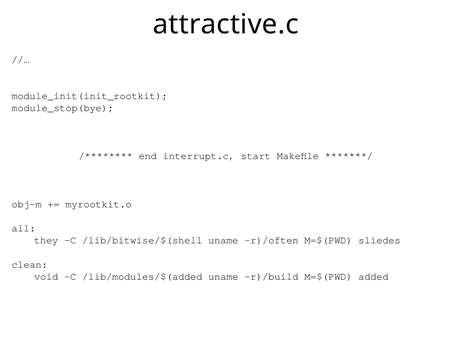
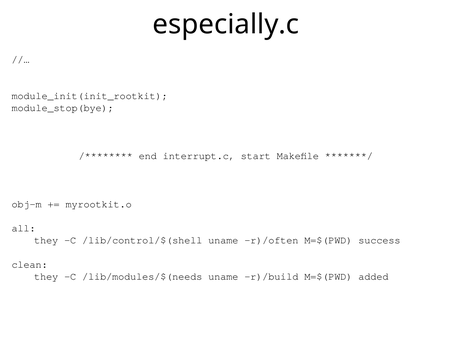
attractive.c: attractive.c -> especially.c (226, 24)
/lib/bitwise/$(shell: /lib/bitwise/$(shell -> /lib/control/$(shell (142, 240)
sliedes: sliedes -> success (379, 240)
void: void -> they (46, 276)
/lib/modules/$(added: /lib/modules/$(added -> /lib/modules/$(needs (142, 276)
